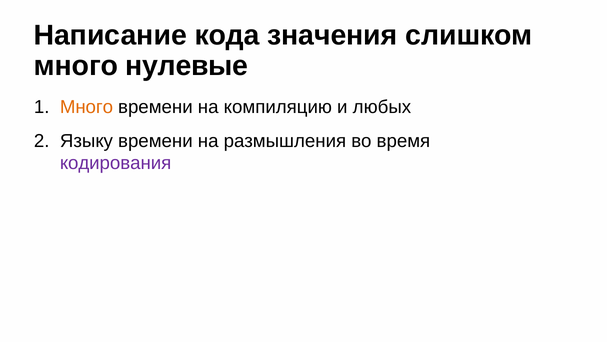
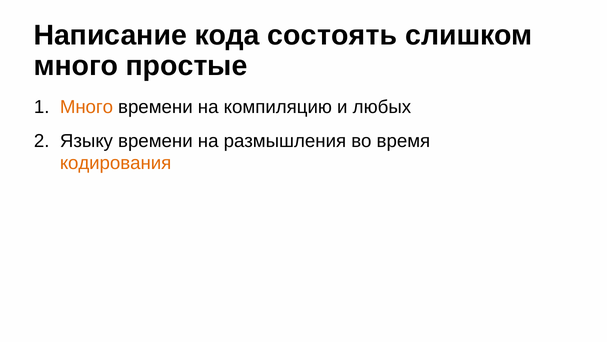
значения: значения -> состоять (332, 35)
нулевые: нулевые -> простые (187, 66)
кодирования colour: purple -> orange (116, 163)
